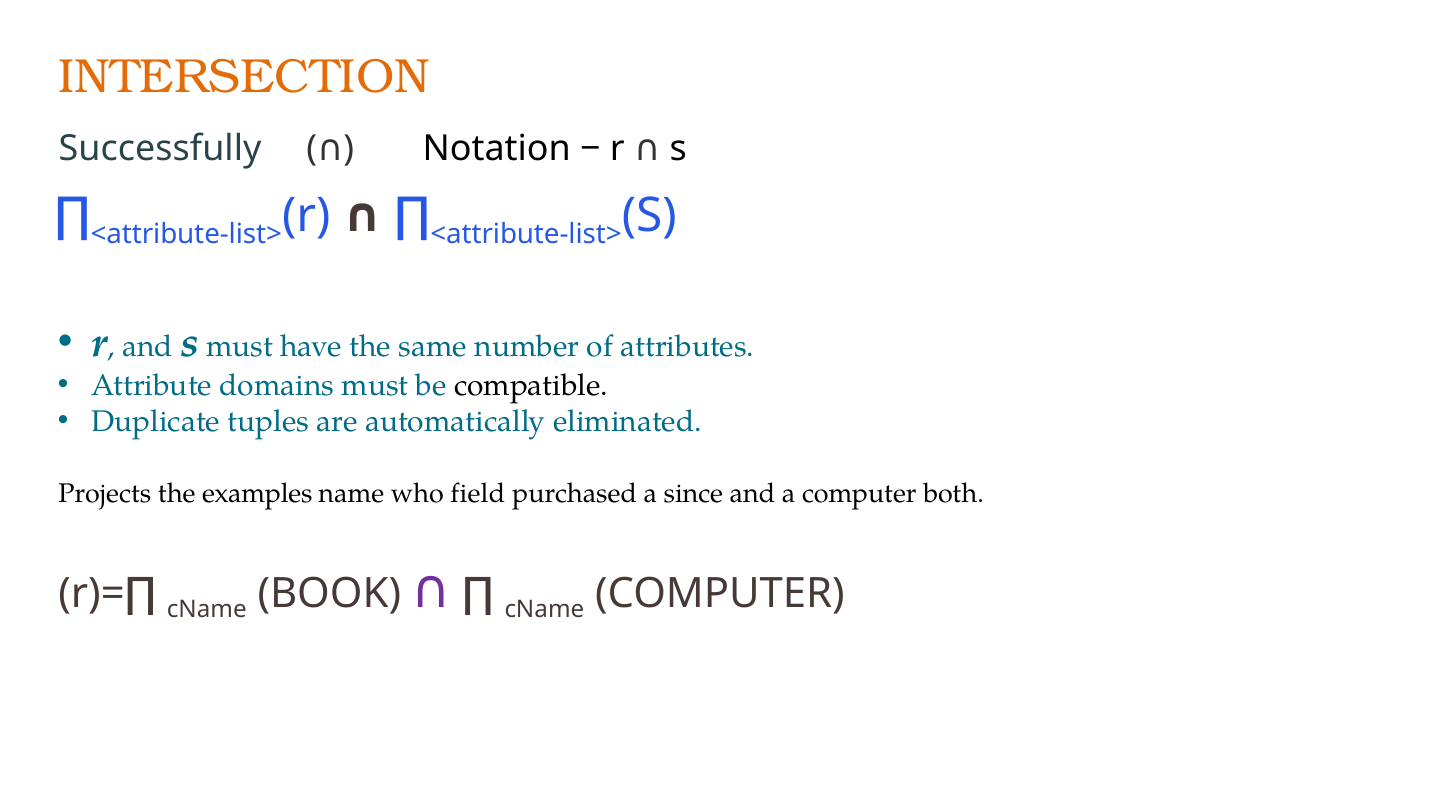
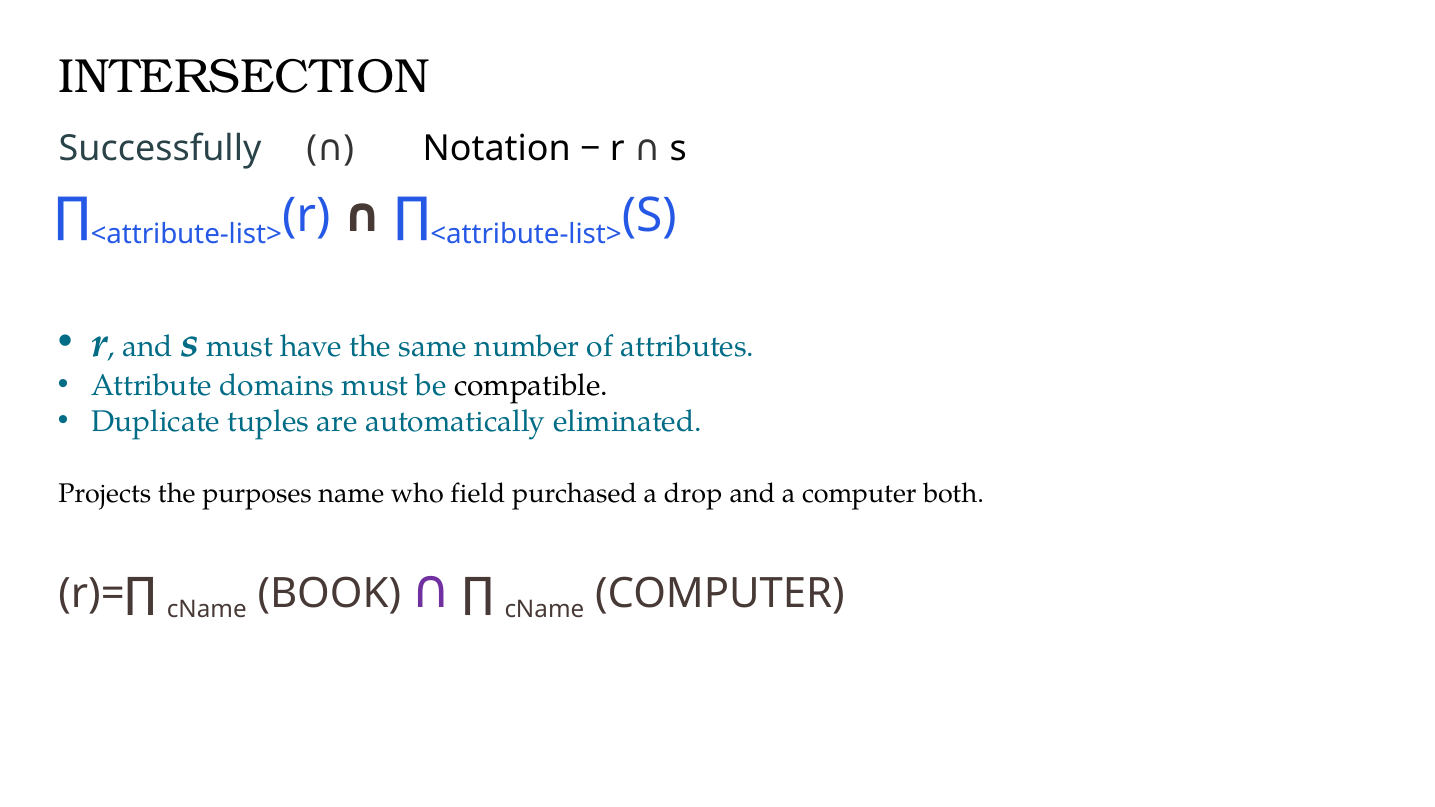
INTERSECTION colour: orange -> black (244, 77)
examples: examples -> purposes (257, 494)
since: since -> drop (693, 494)
